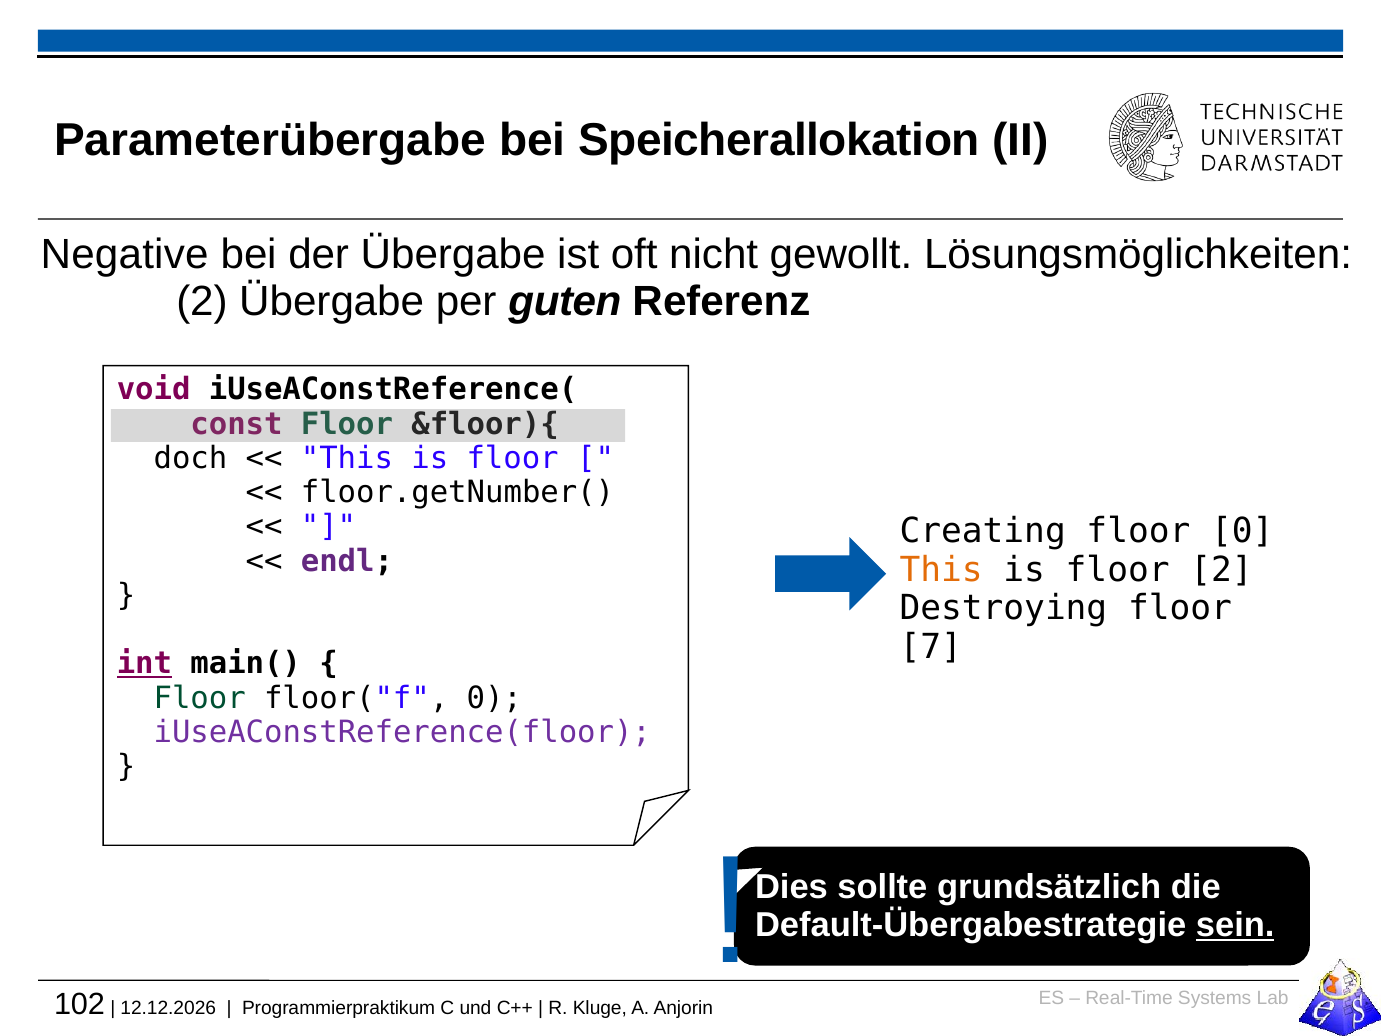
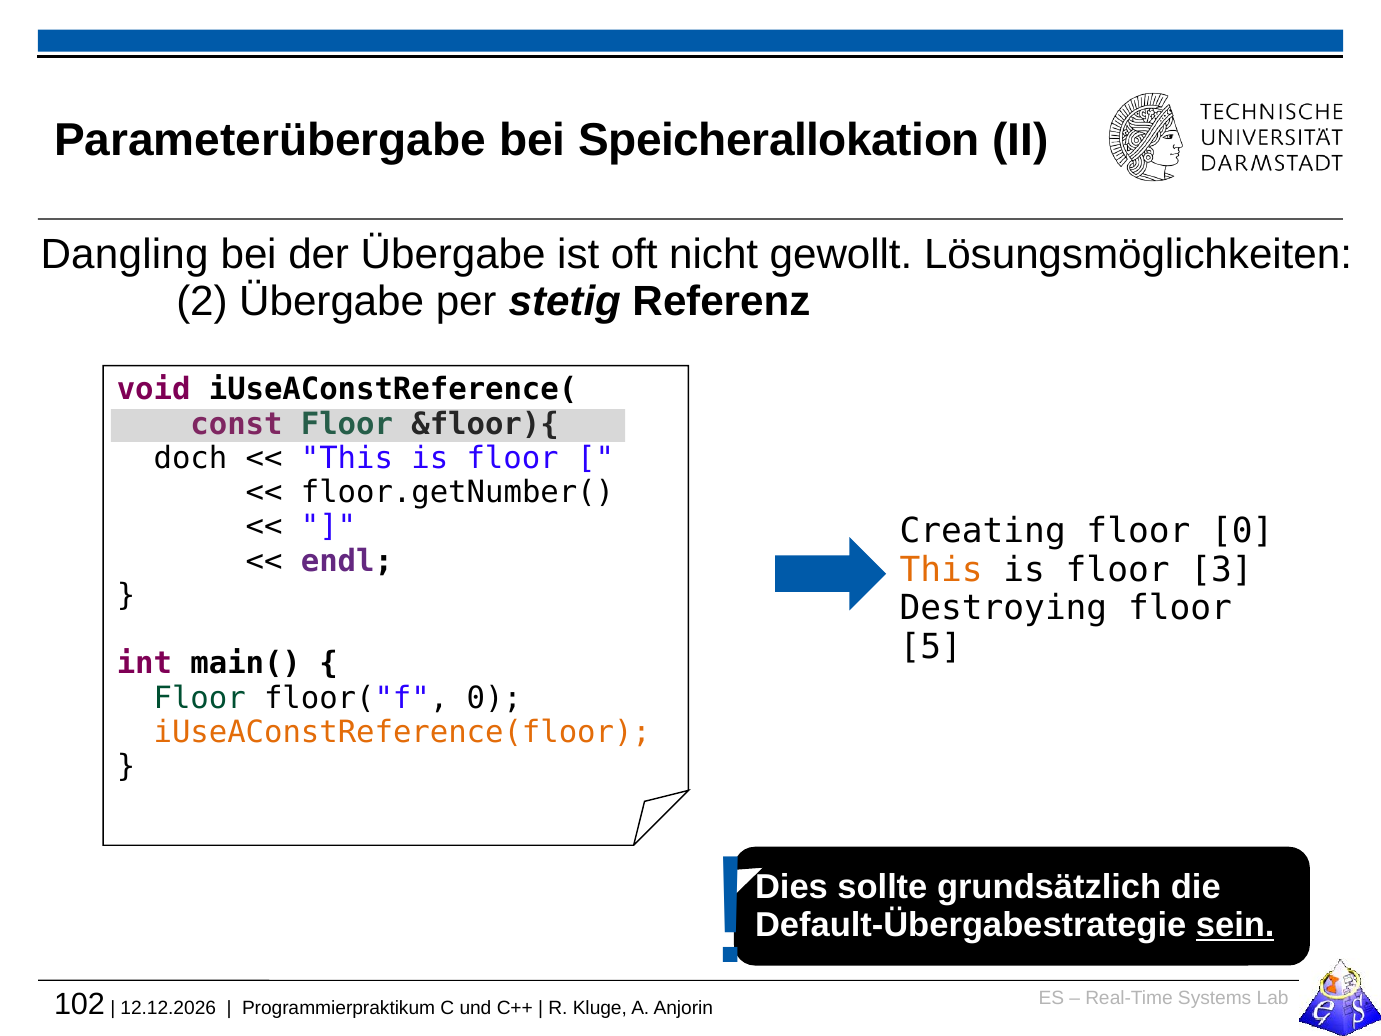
Negative: Negative -> Dangling (125, 255)
guten: guten -> stetig (565, 302)
floor 2: 2 -> 3 (1222, 570)
7: 7 -> 5 (931, 647)
int underline: present -> none (144, 664)
iUseAConstReference(floor colour: purple -> orange (402, 732)
